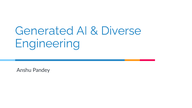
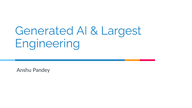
Diverse: Diverse -> Largest (121, 31)
